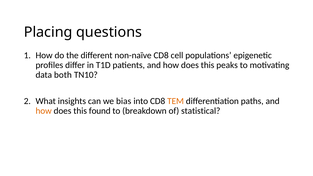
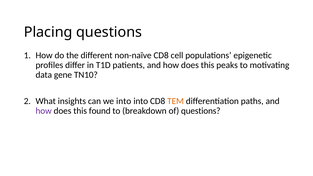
both: both -> gene (63, 75)
we bias: bias -> into (124, 101)
how colour: orange -> purple (44, 111)
of statistical: statistical -> questions (201, 111)
